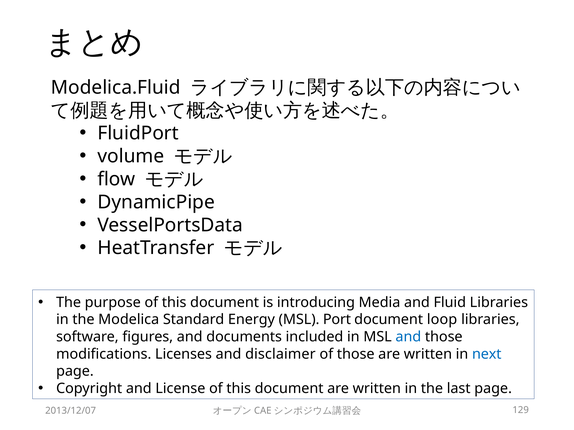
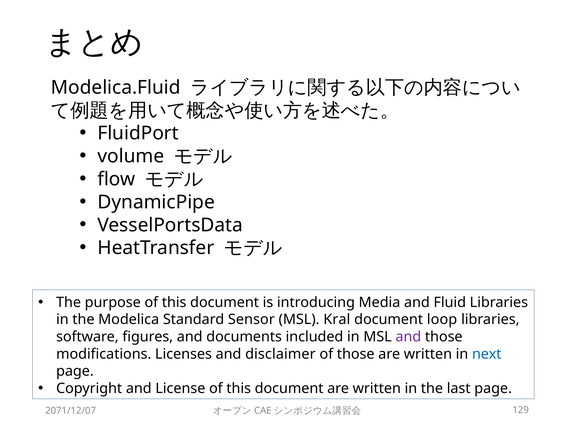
Energy: Energy -> Sensor (251, 320)
Port: Port -> Kral (337, 320)
and colour: blue -> purple (408, 337)
2013/12/07: 2013/12/07 -> 2071/12/07 (71, 411)
